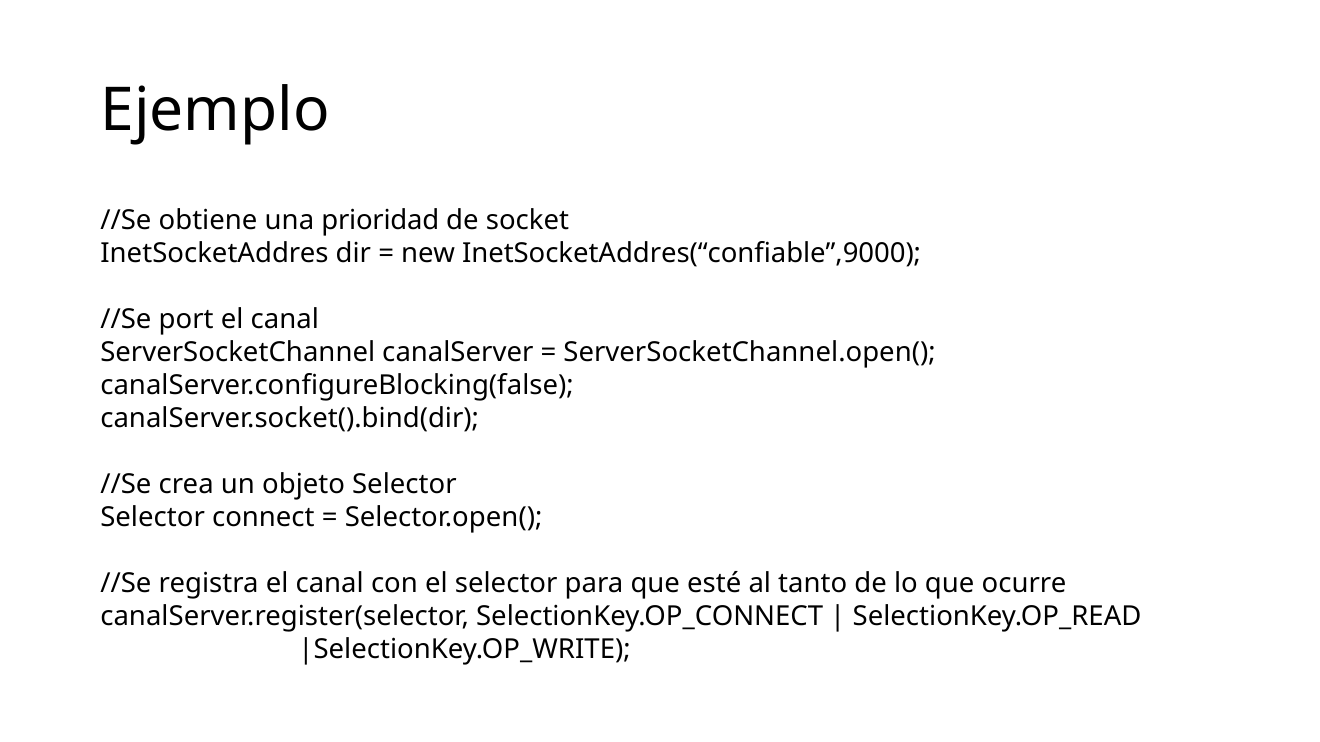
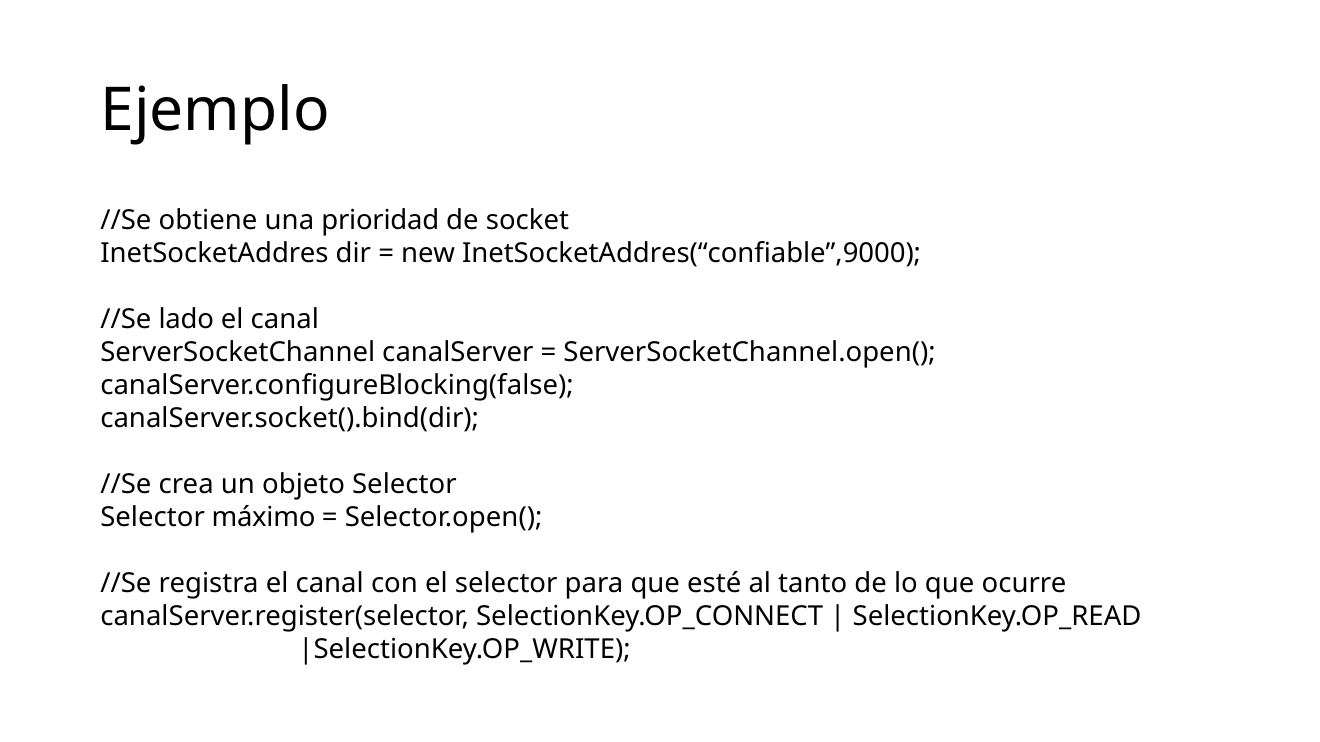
port: port -> lado (186, 320)
connect: connect -> máximo (263, 518)
